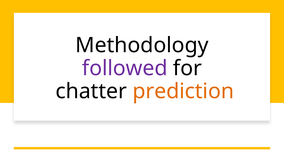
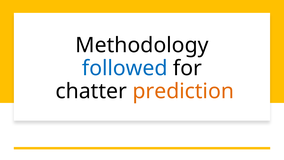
followed colour: purple -> blue (125, 68)
